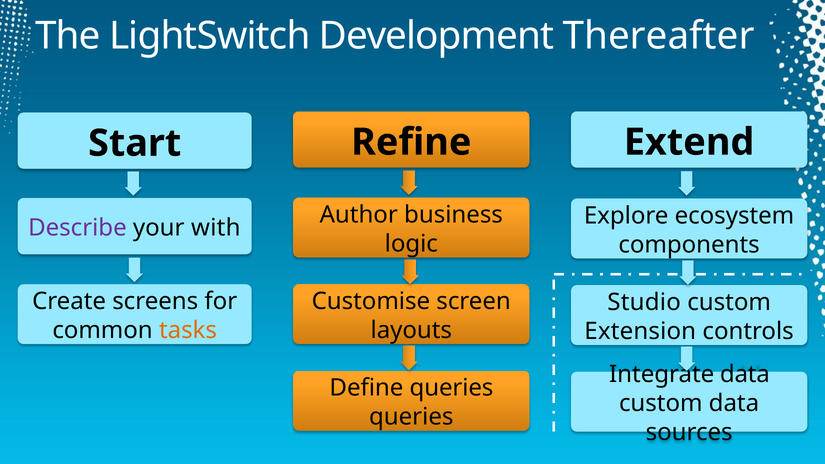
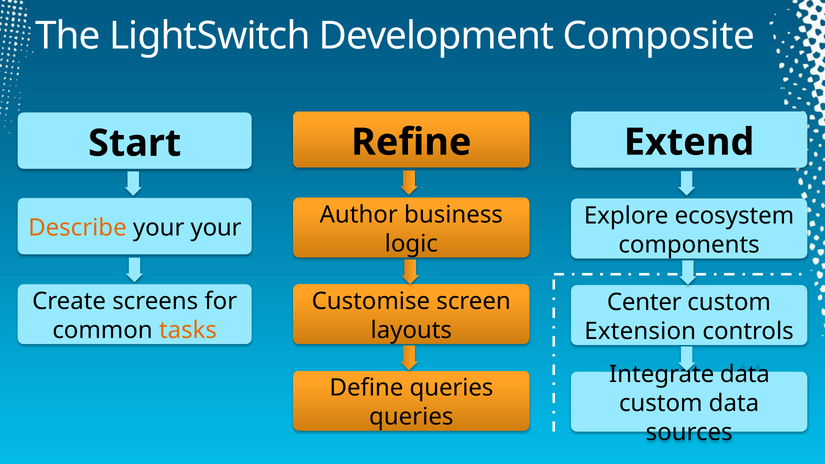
Thereafter: Thereafter -> Composite (659, 36)
Describe colour: purple -> orange (77, 228)
your with: with -> your (216, 228)
Studio: Studio -> Center (644, 302)
